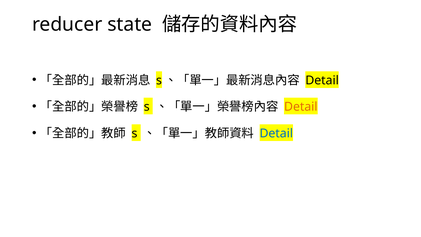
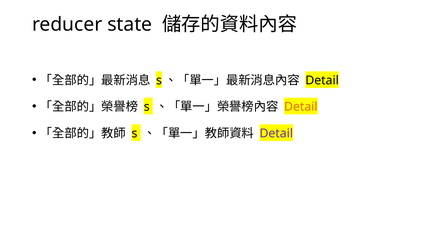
Detail colour: blue -> purple (276, 133)
